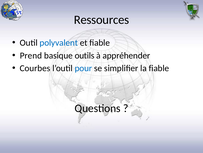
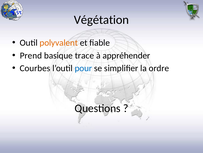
Ressources: Ressources -> Végétation (101, 20)
polyvalent colour: blue -> orange (59, 43)
outils: outils -> trace (84, 55)
la fiable: fiable -> ordre (159, 68)
